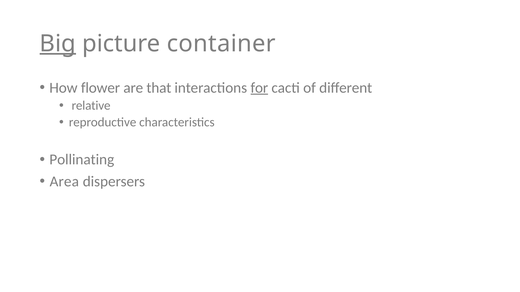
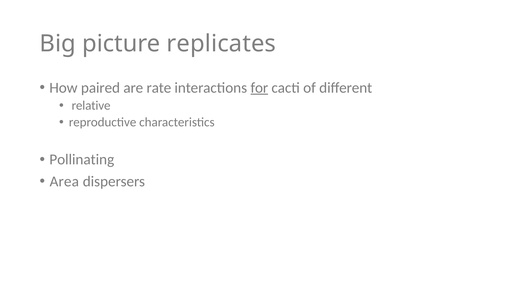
Big underline: present -> none (58, 44)
container: container -> replicates (221, 44)
flower: flower -> paired (100, 88)
that: that -> rate (159, 88)
